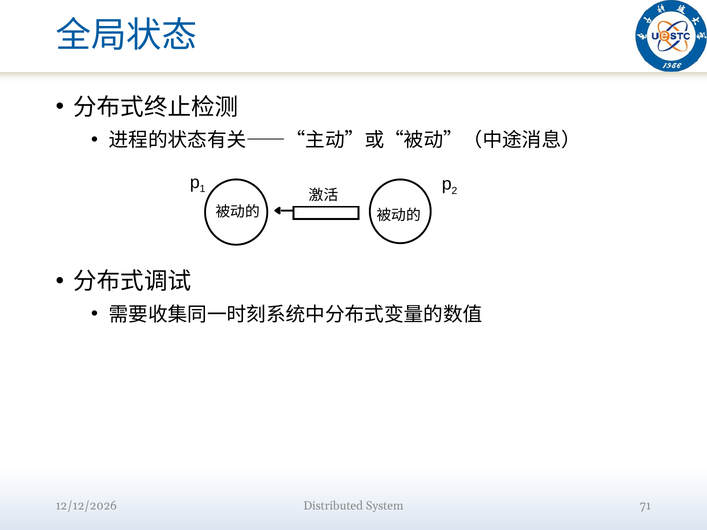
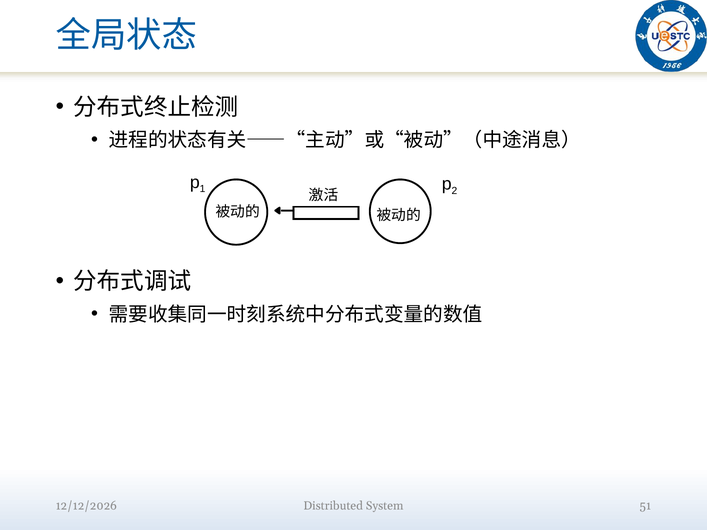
71: 71 -> 51 (645, 506)
